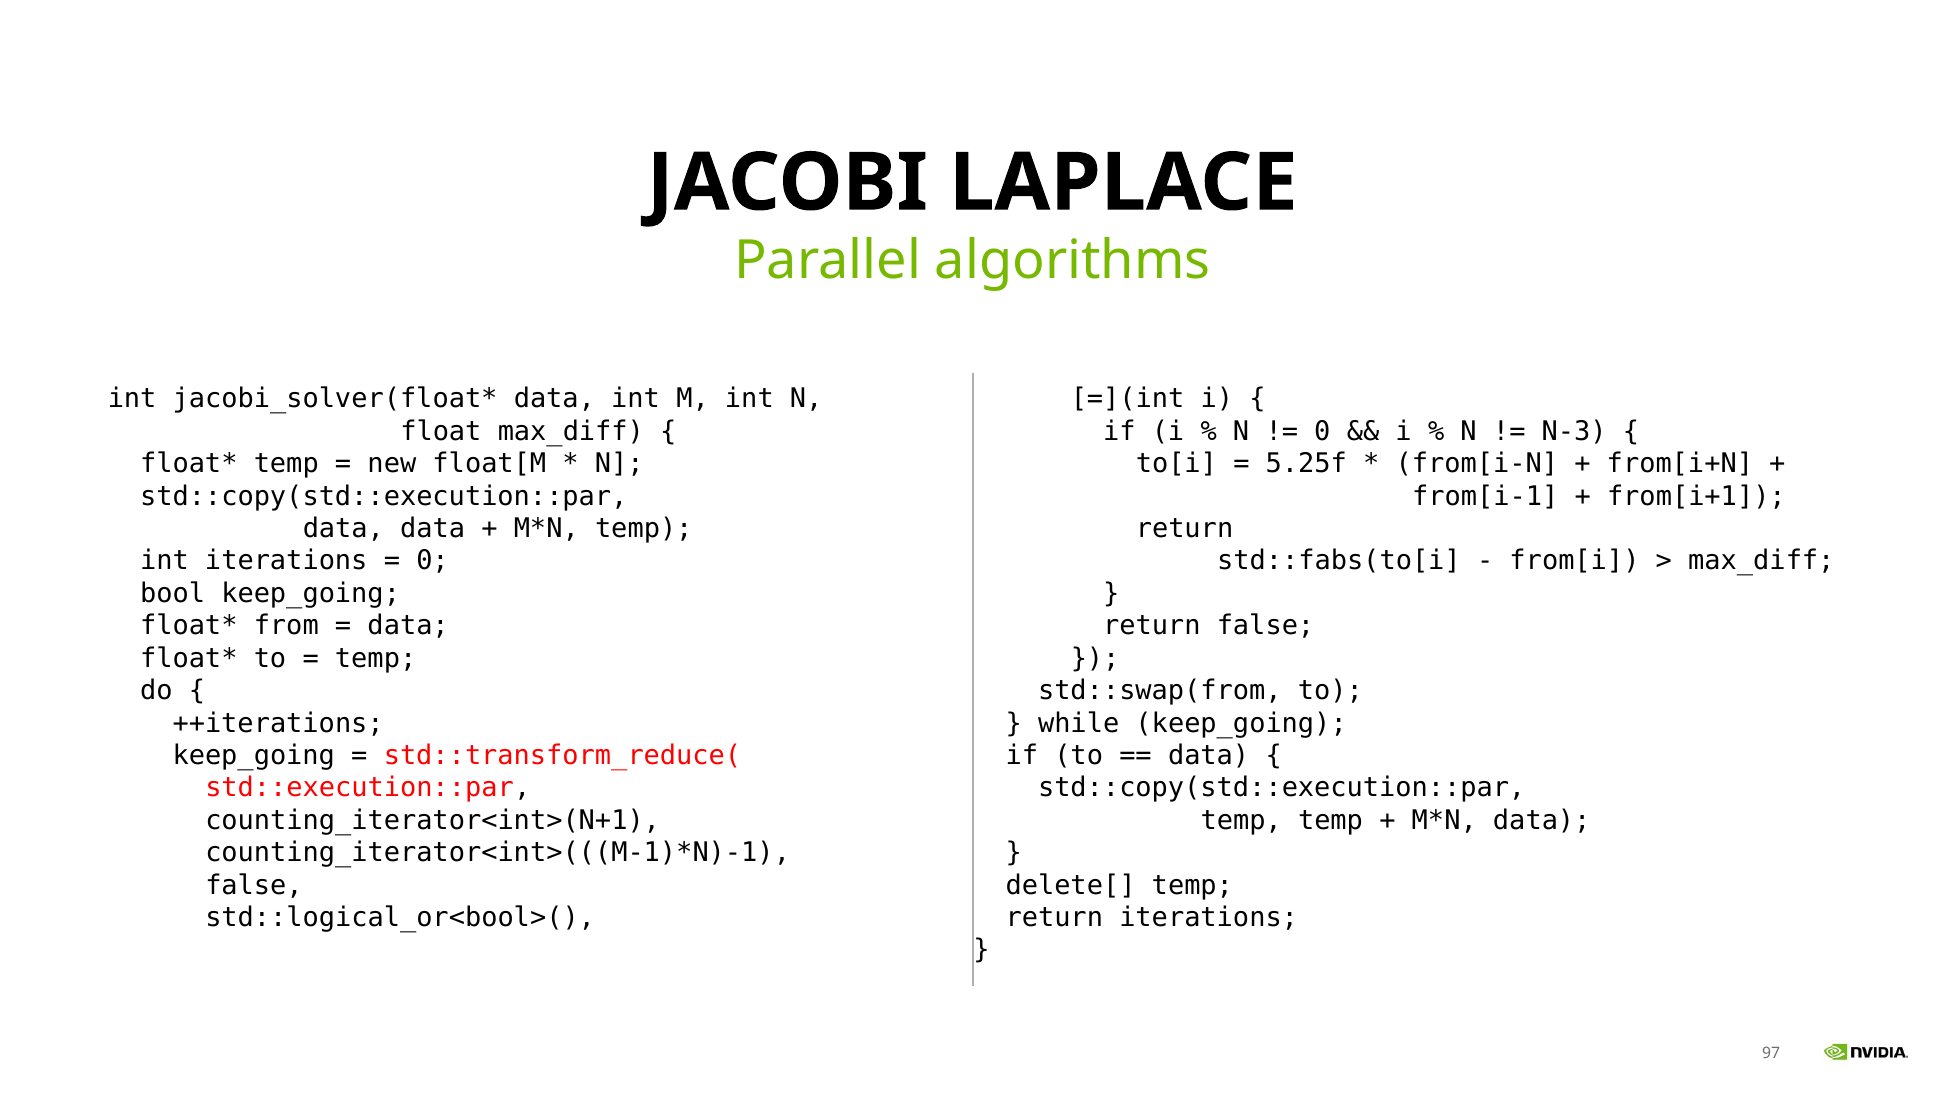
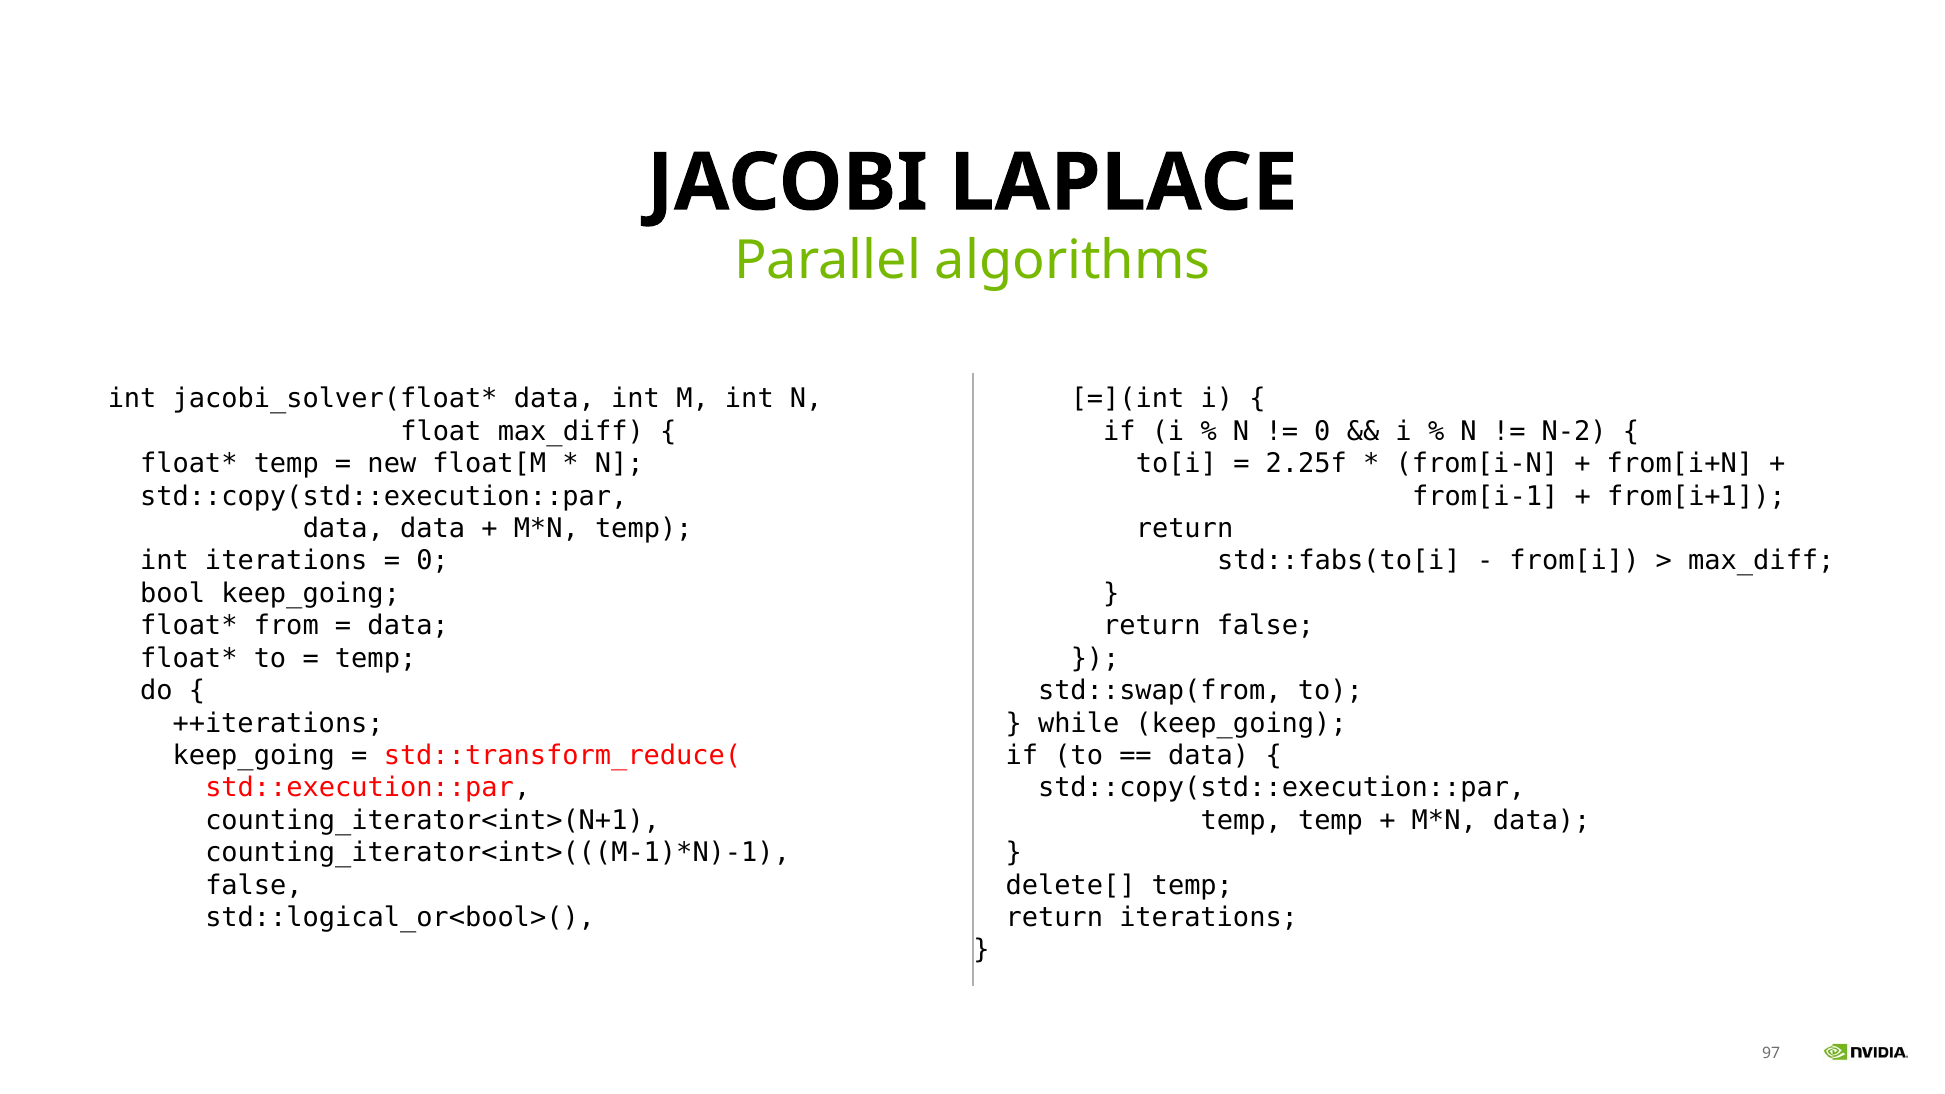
N-3: N-3 -> N-2 (1574, 431)
5.25f: 5.25f -> 2.25f (1306, 464)
